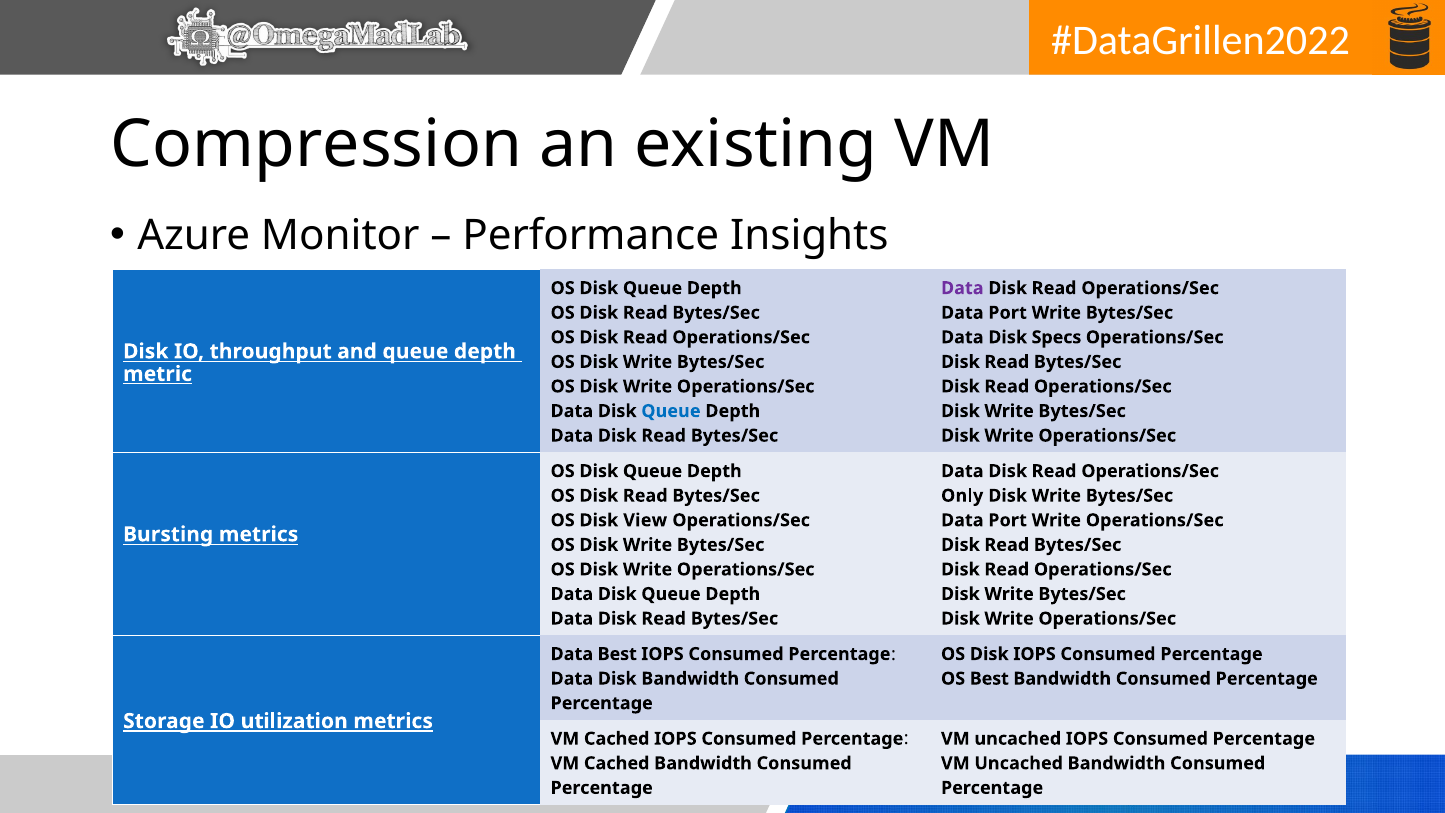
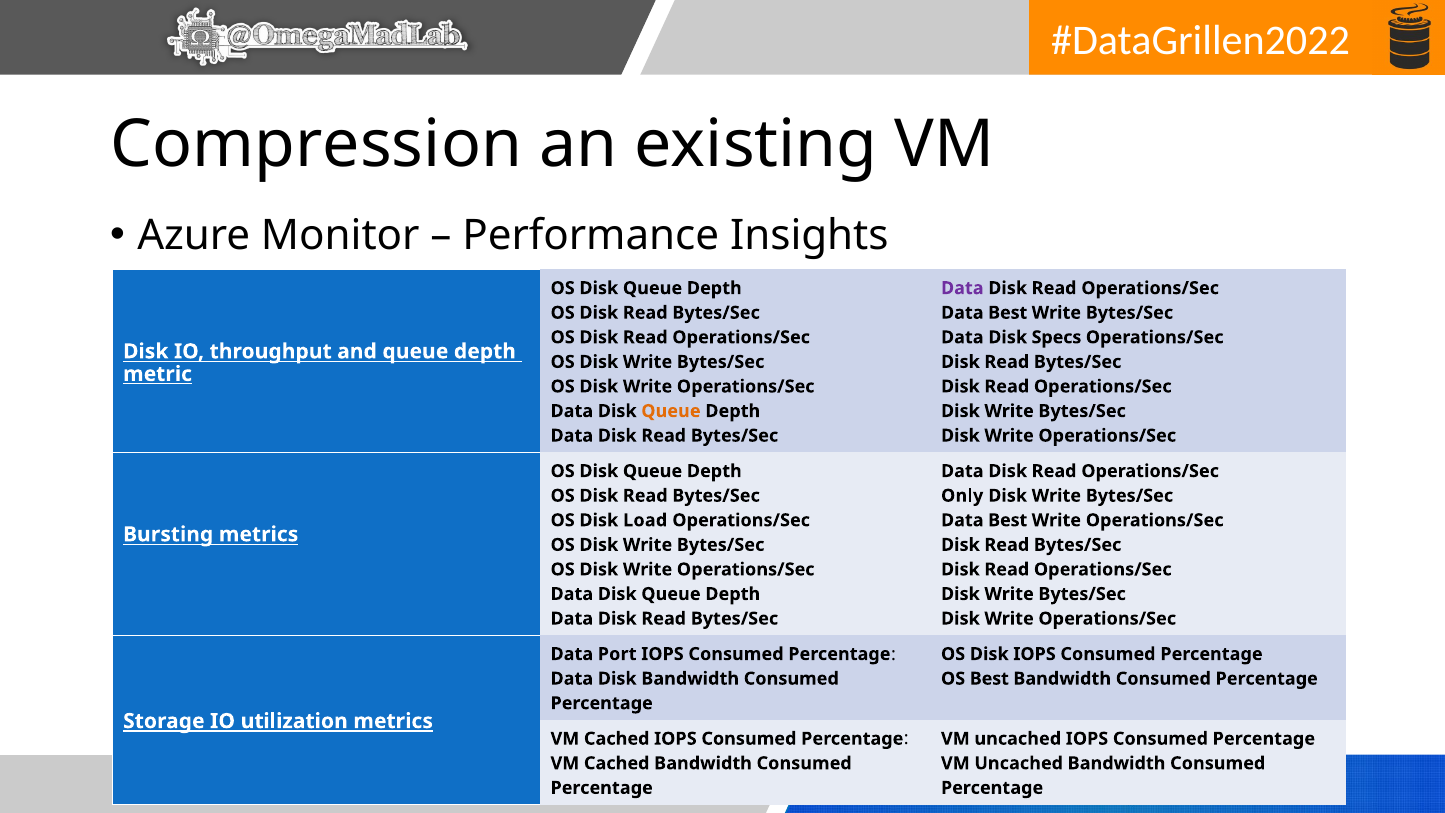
Port: Port -> Best (1008, 313)
Queue colour: blue -> orange (671, 411)
View: View -> Load (645, 520)
Port: Port -> Best (1008, 520)
Data Best: Best -> Port (617, 654)
